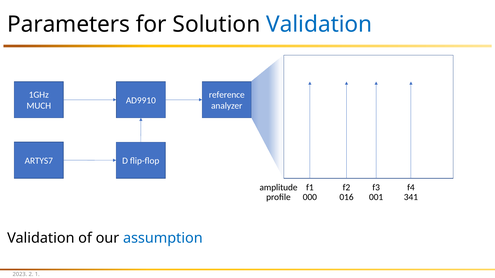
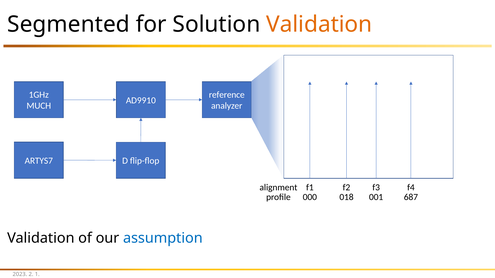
Parameters: Parameters -> Segmented (69, 24)
Validation colour: blue -> orange (319, 24)
amplitude: amplitude -> alignment (278, 188)
016: 016 -> 018 (346, 197)
341: 341 -> 687 (411, 197)
